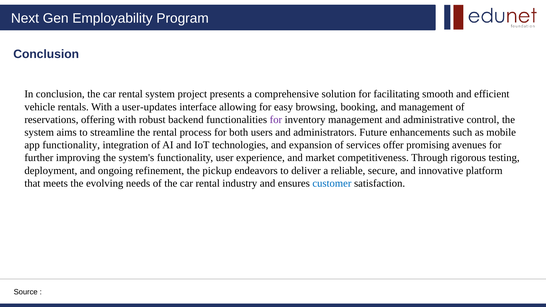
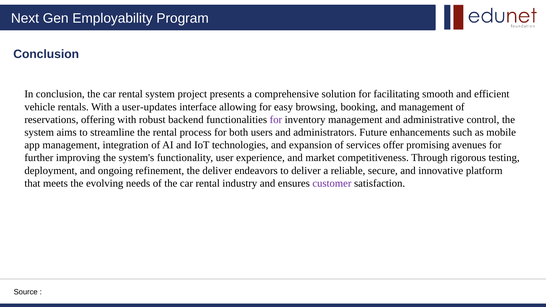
app functionality: functionality -> management (71, 145)
the pickup: pickup -> deliver (217, 171)
customer colour: blue -> purple (332, 183)
